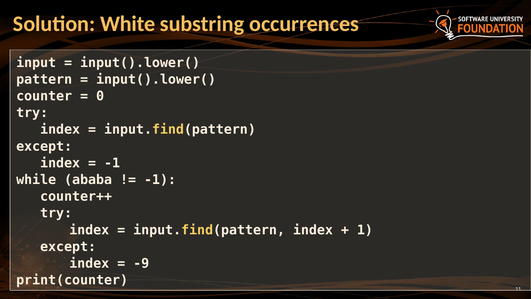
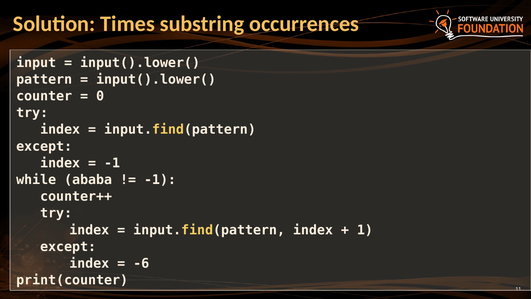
White: White -> Times (128, 24)
-9: -9 -> -6 (141, 263)
